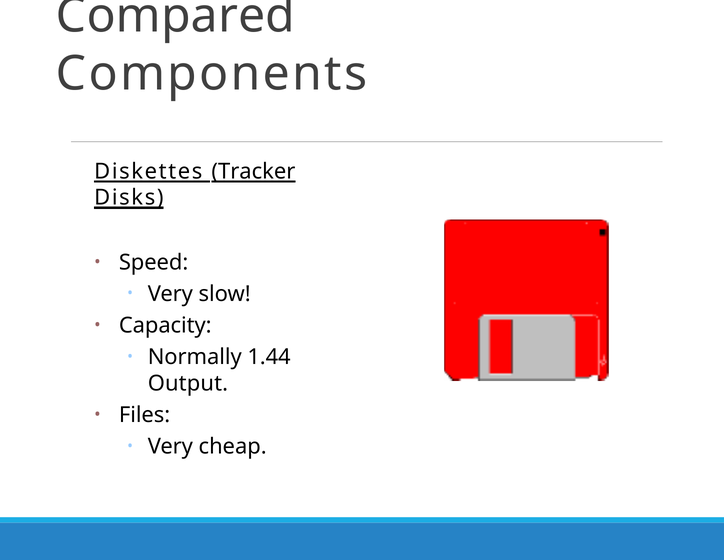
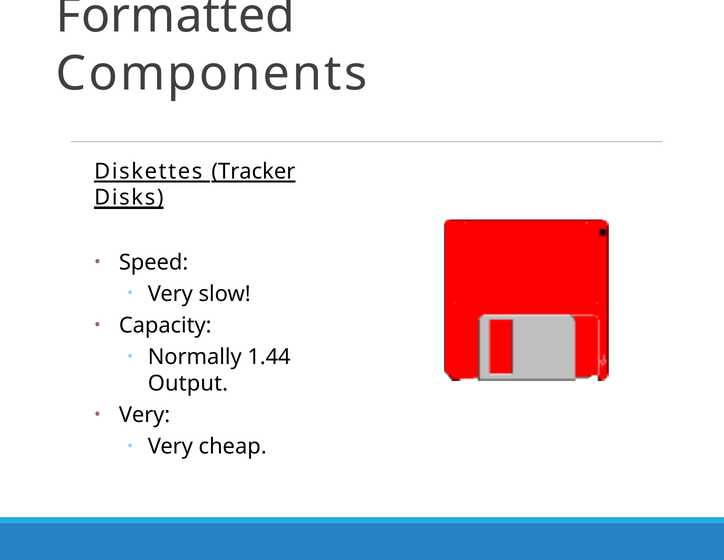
Compared: Compared -> Formatted (176, 16)
Files: Files -> Very (145, 415)
